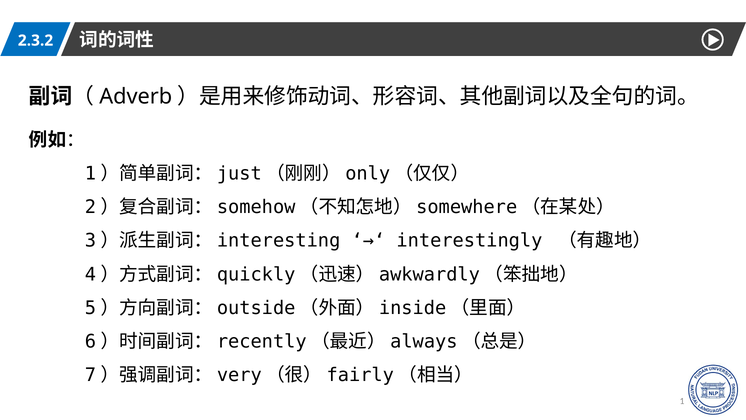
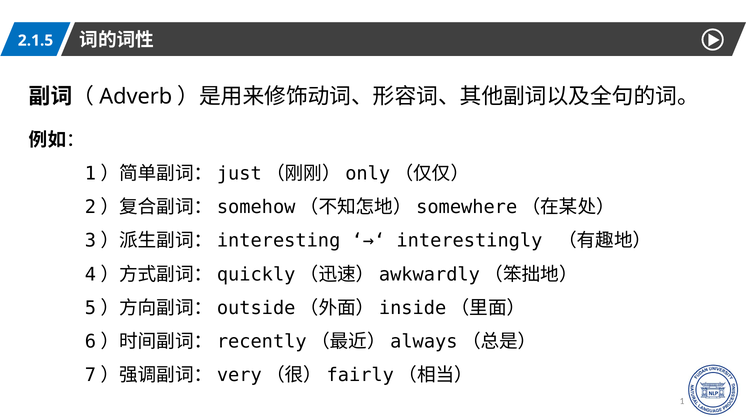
2.3.2: 2.3.2 -> 2.1.5 (36, 40)
